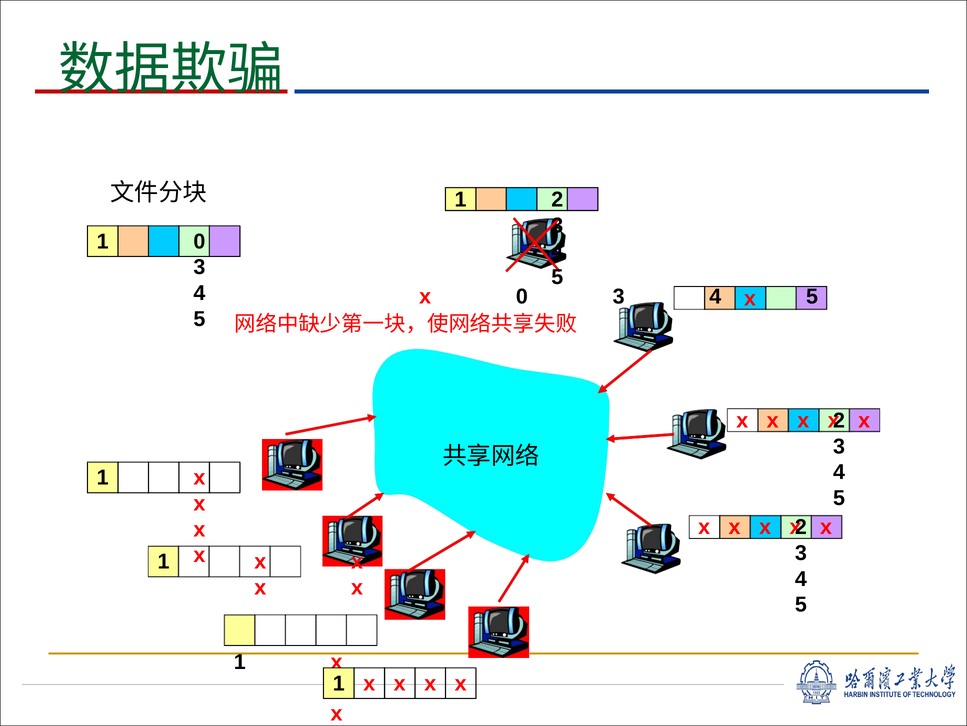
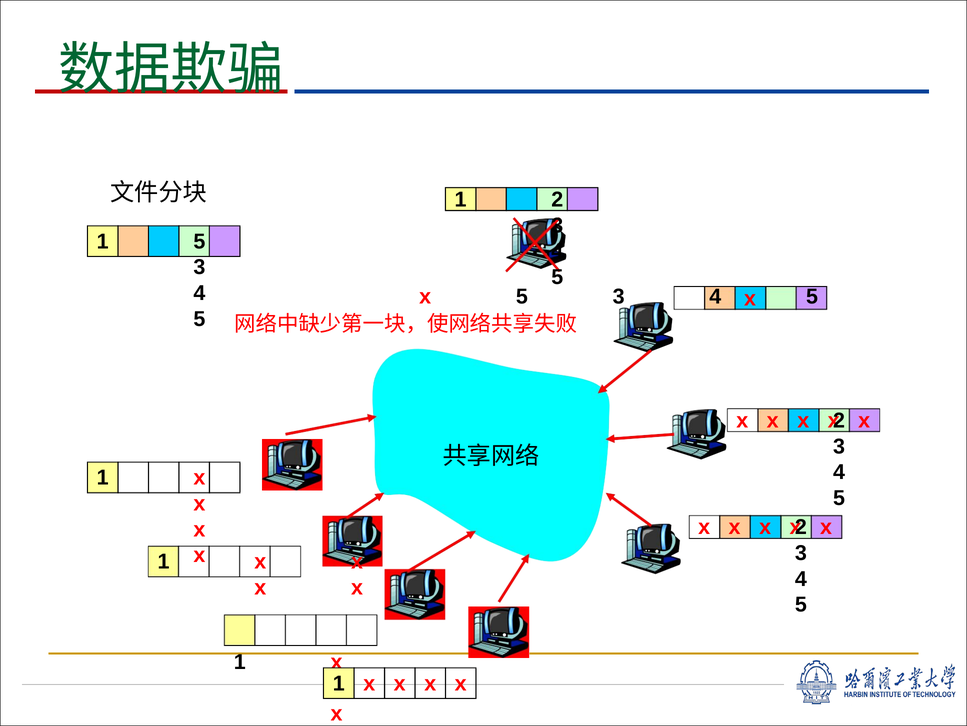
1 0: 0 -> 5 (199, 241)
x 0: 0 -> 5 (522, 296)
